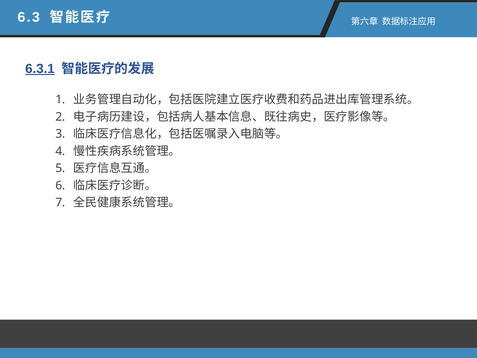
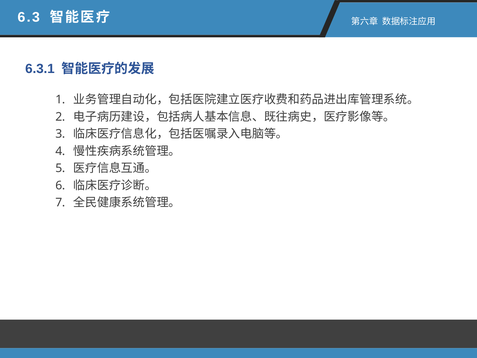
6.3.1 underline: present -> none (40, 69)
